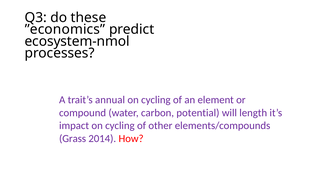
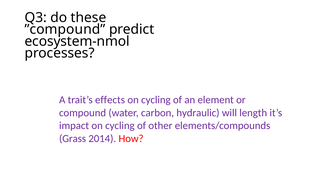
”economics: ”economics -> ”compound (65, 29)
annual: annual -> effects (110, 100)
potential: potential -> hydraulic (198, 113)
